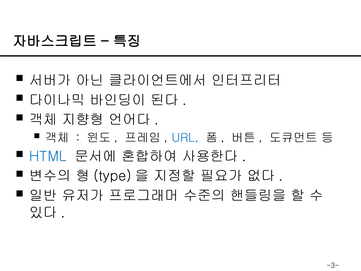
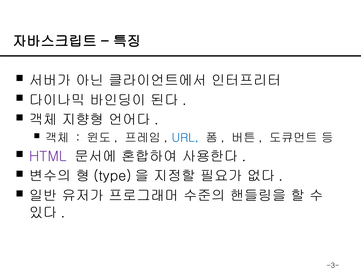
HTML colour: blue -> purple (48, 156)
